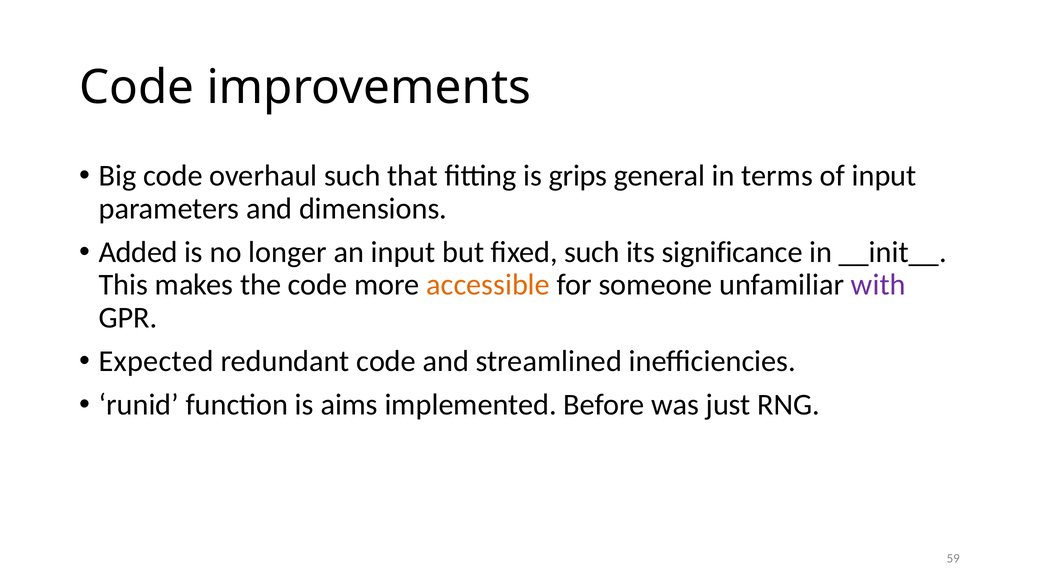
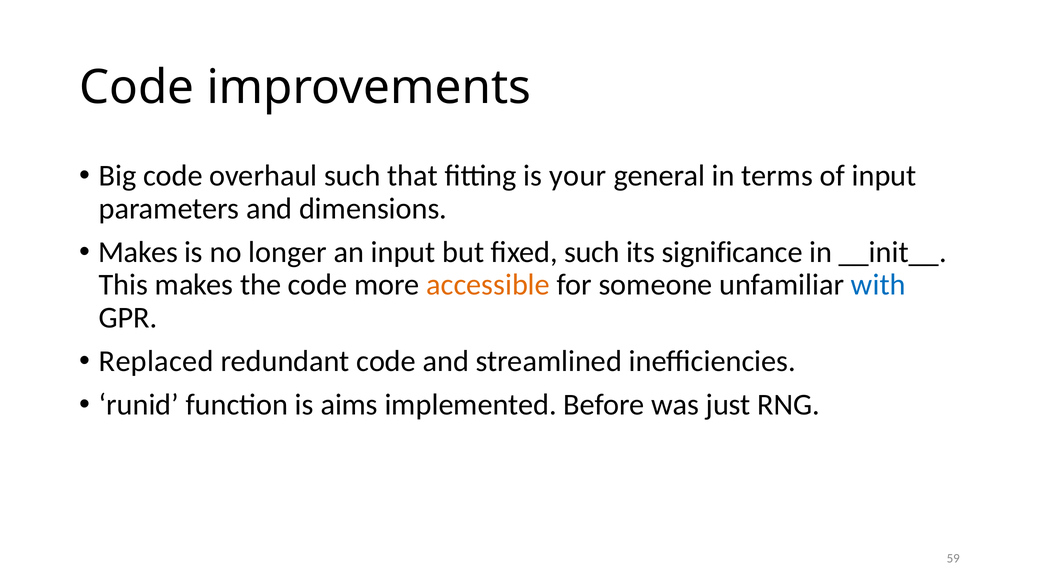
grips: grips -> your (578, 176)
Added: Added -> Makes (138, 252)
with colour: purple -> blue (878, 285)
Expected: Expected -> Replaced (156, 361)
